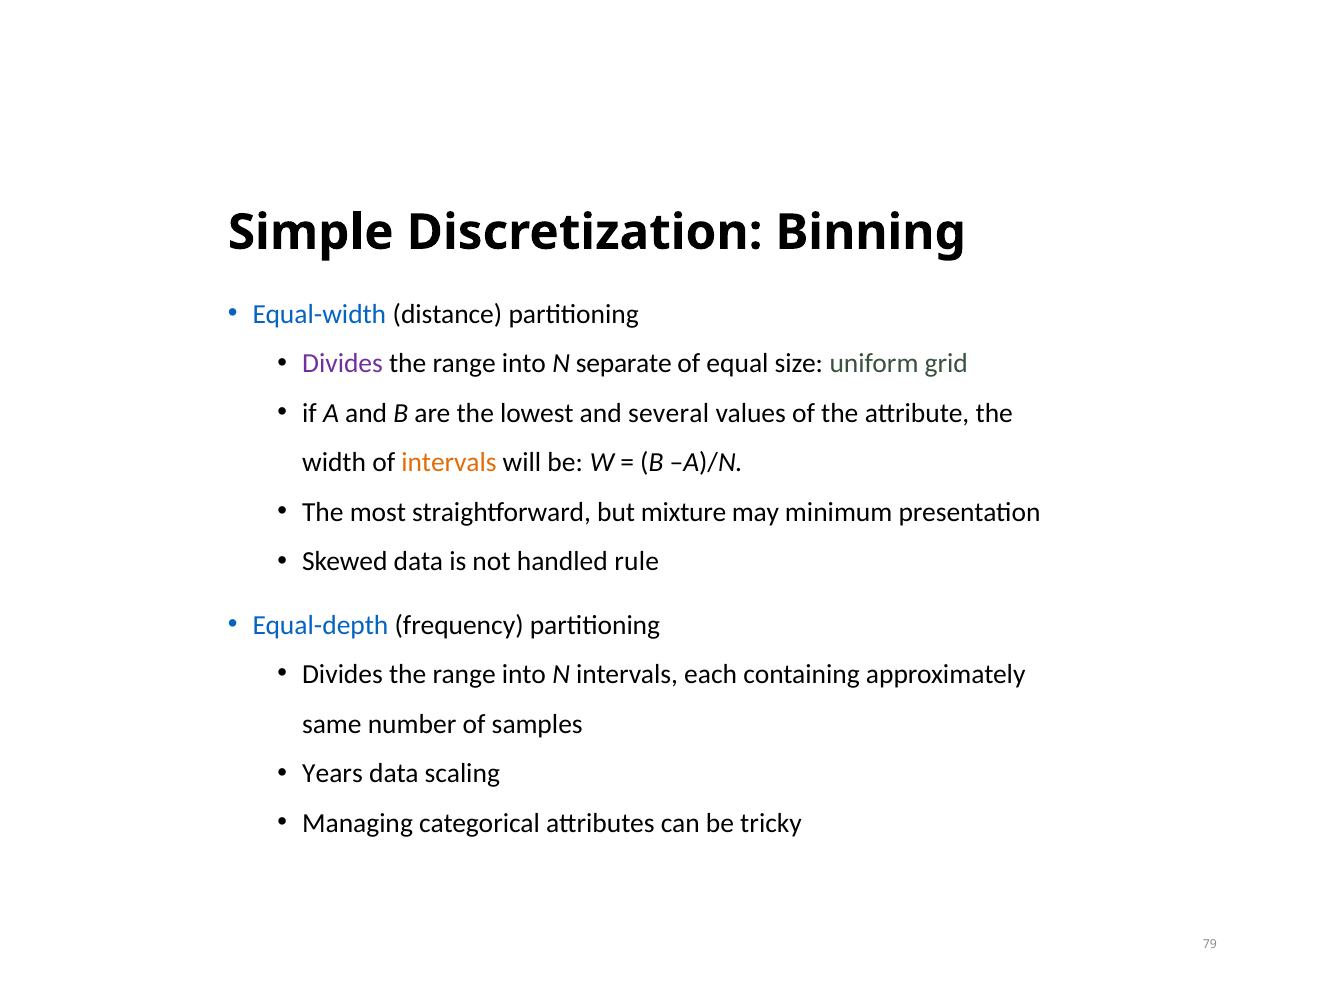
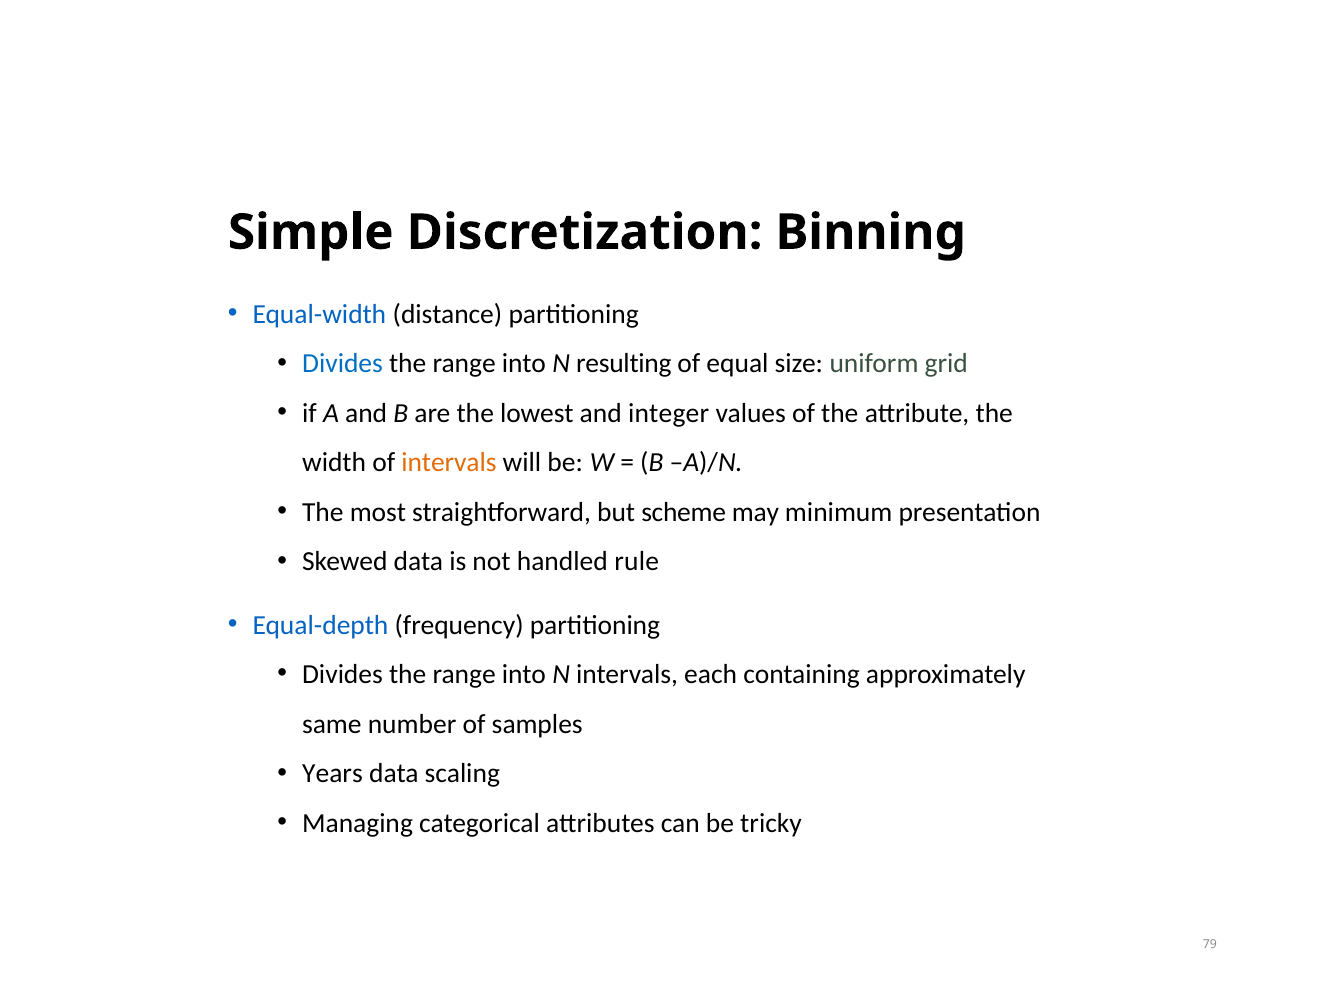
Divides colour: purple -> blue (343, 364)
separate: separate -> resulting (624, 364)
several: several -> integer (669, 413)
mixture: mixture -> scheme (684, 512)
